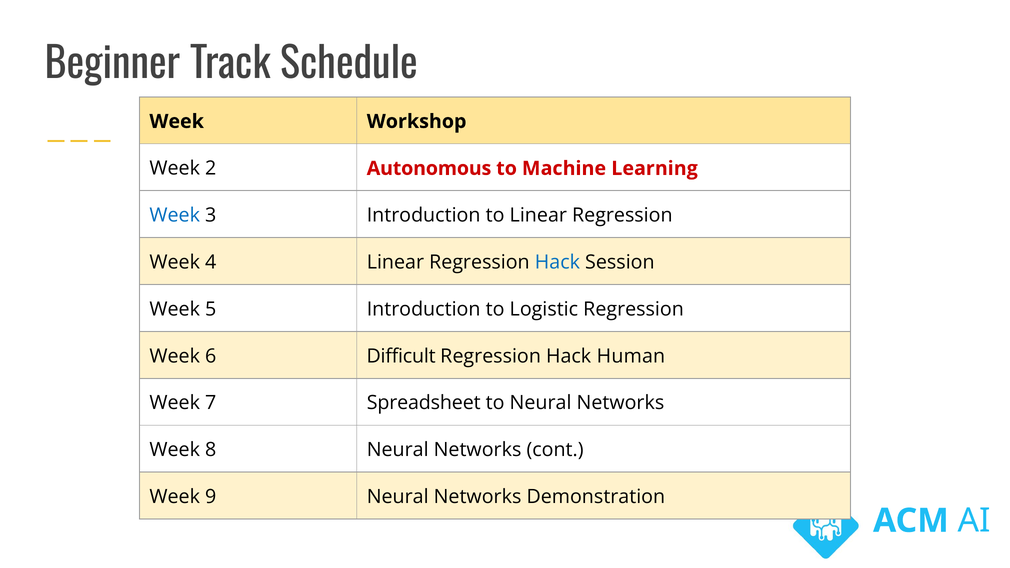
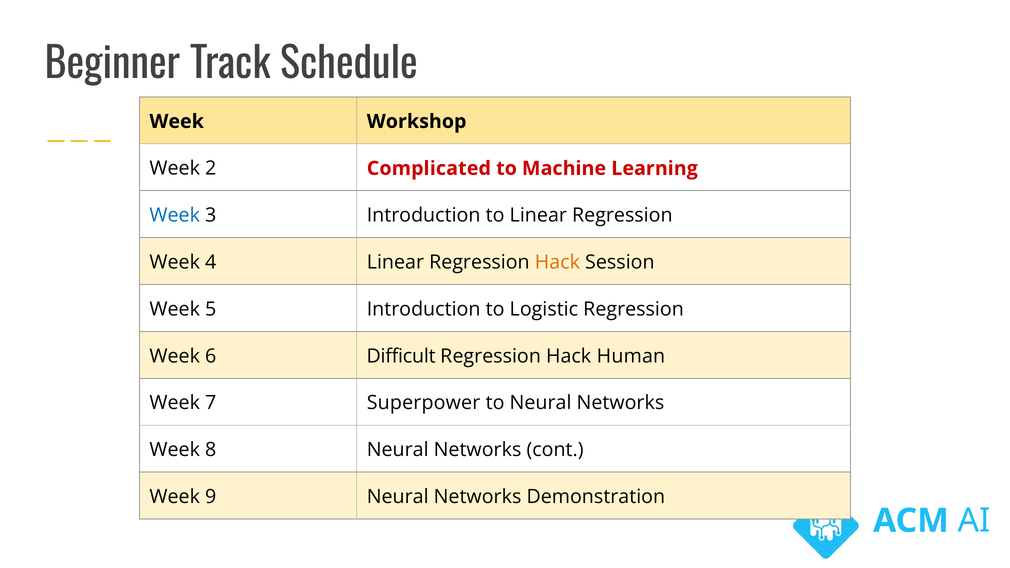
Autonomous: Autonomous -> Complicated (429, 168)
Hack colour: blue -> orange (557, 262)
Spreadsheet: Spreadsheet -> Superpower (424, 403)
